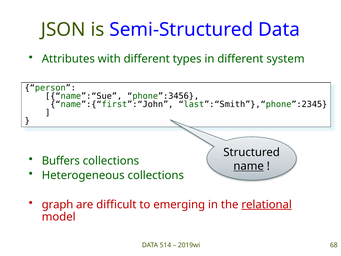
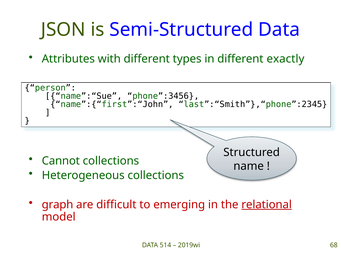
system: system -> exactly (285, 59)
Buffers: Buffers -> Cannot (61, 161)
name underline: present -> none (249, 166)
